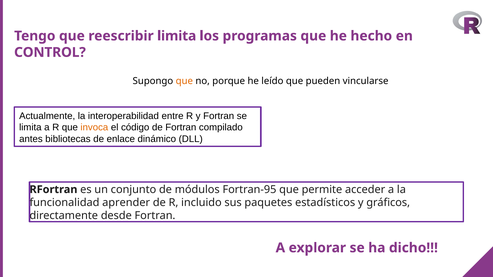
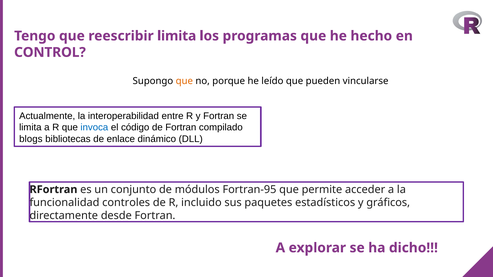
invoca colour: orange -> blue (94, 128)
antes: antes -> blogs (31, 139)
aprender: aprender -> controles (126, 203)
